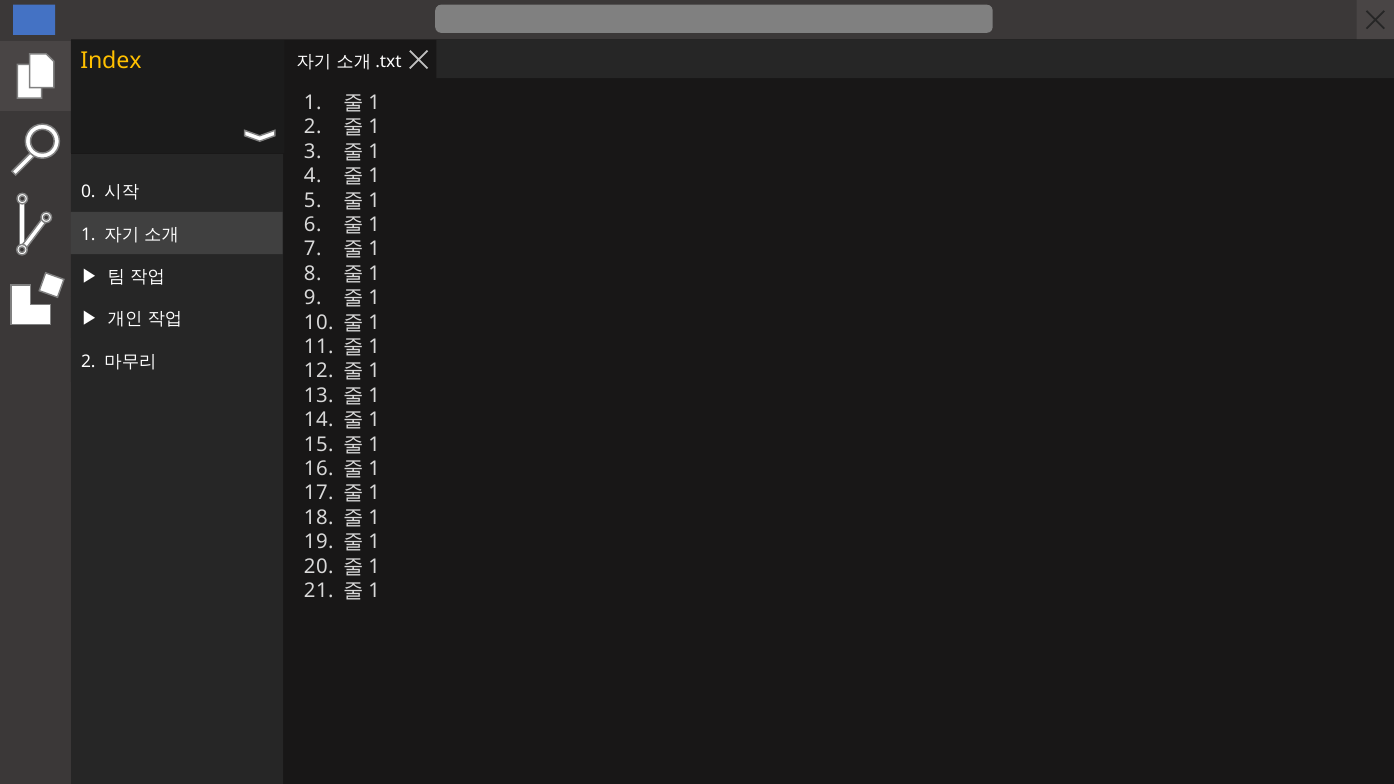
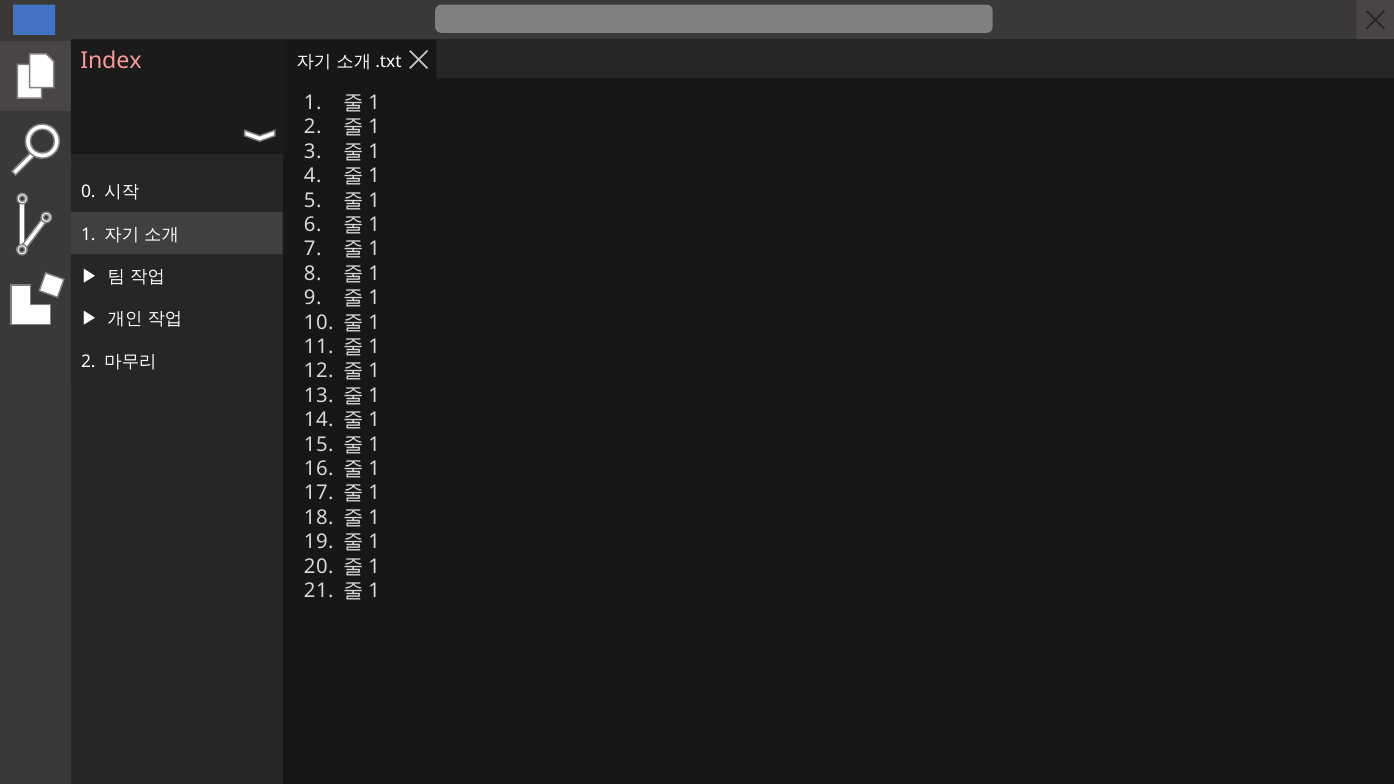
Index colour: yellow -> pink (111, 61)
